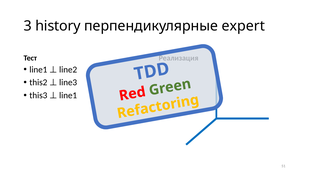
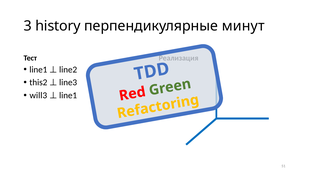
expert: expert -> минут (243, 26)
this3: this3 -> will3 (38, 95)
